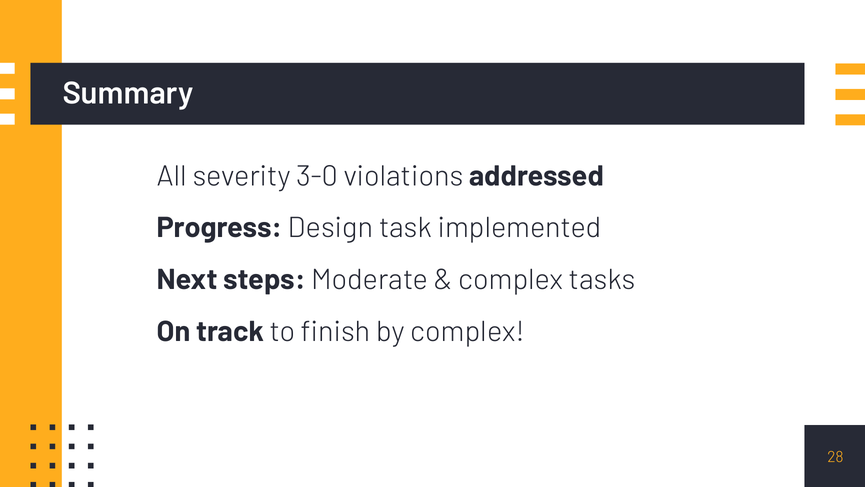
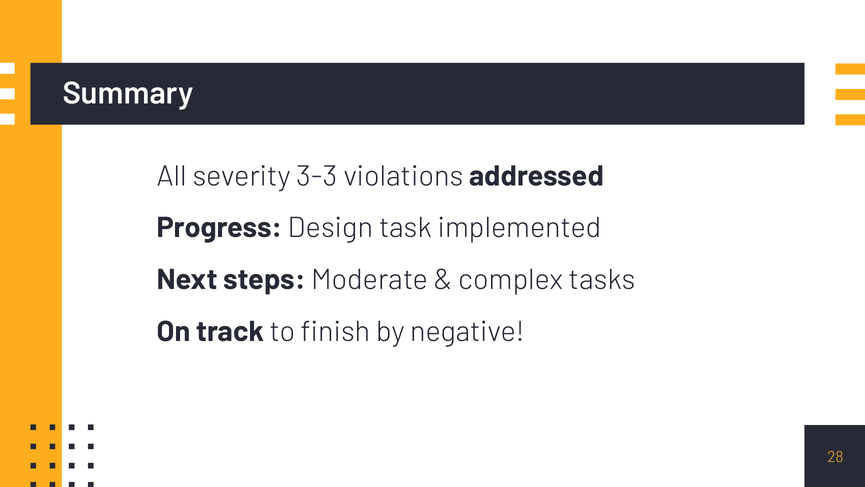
3-0: 3-0 -> 3-3 (317, 176)
by complex: complex -> negative (468, 331)
